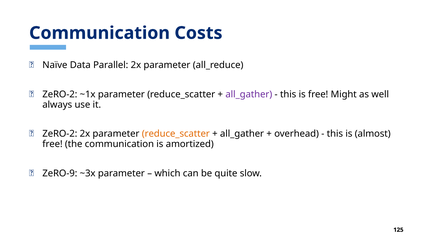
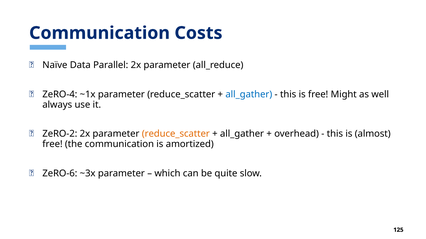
ZeRO-2: ZeRO-2 -> ZeRO-4 (60, 95)
all_gather colour: purple -> blue (249, 95)
ZeRO-9: ZeRO-9 -> ZeRO-6 (60, 174)
